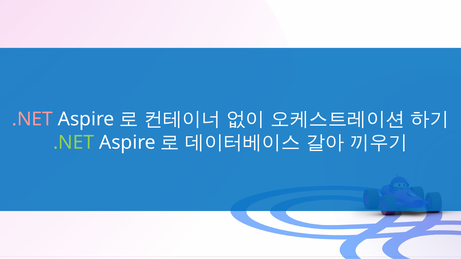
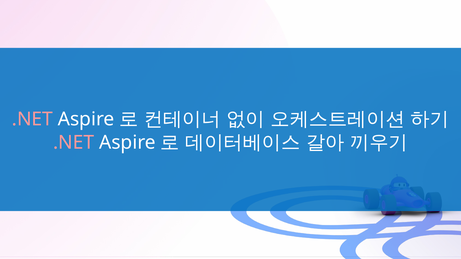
.NET colour: light green -> pink (74, 143)
